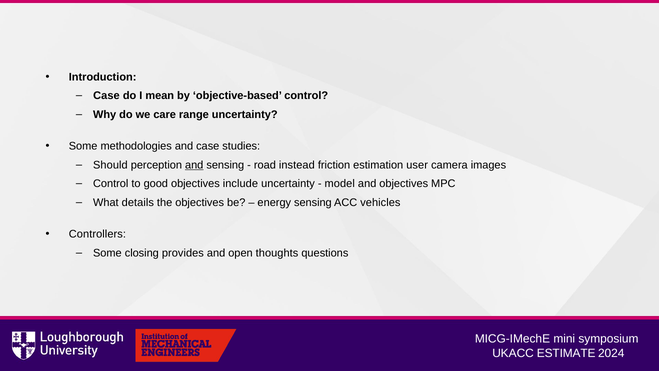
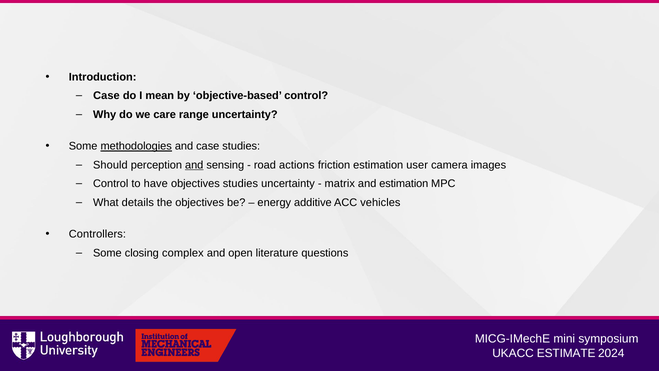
methodologies underline: none -> present (136, 146)
instead: instead -> actions (297, 165)
good: good -> have (156, 184)
objectives include: include -> studies (240, 184)
model: model -> matrix (340, 184)
and objectives: objectives -> estimation (404, 184)
energy sensing: sensing -> additive (313, 202)
provides: provides -> complex (183, 253)
thoughts: thoughts -> literature (277, 253)
